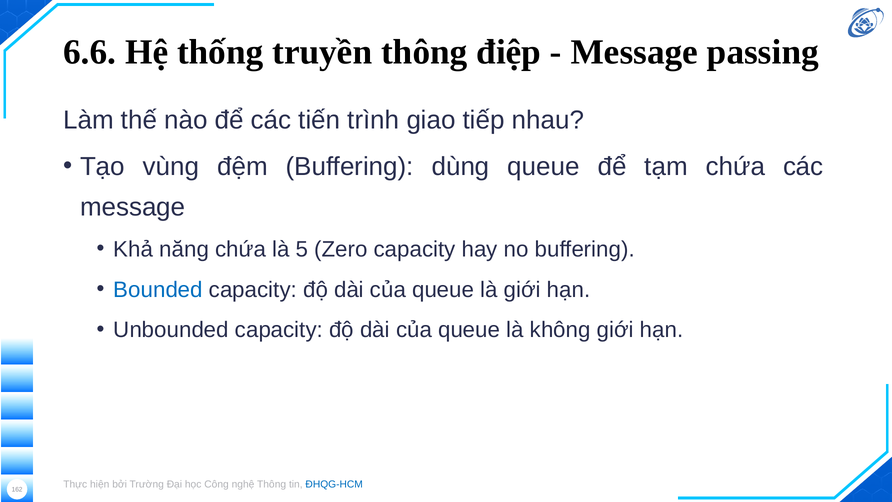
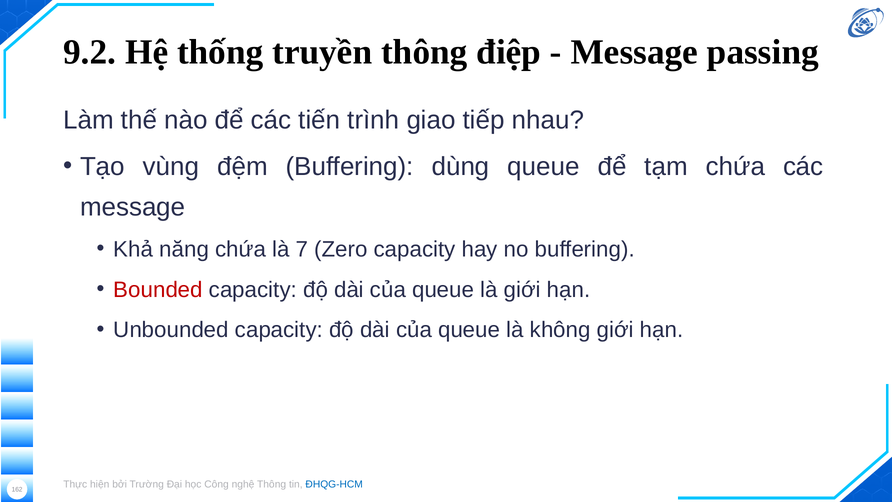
6.6: 6.6 -> 9.2 (90, 52)
5: 5 -> 7 (302, 249)
Bounded colour: blue -> red (158, 290)
